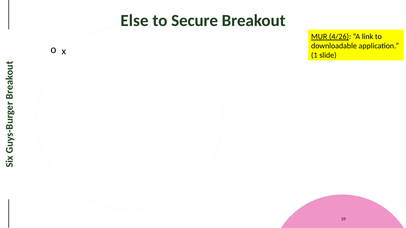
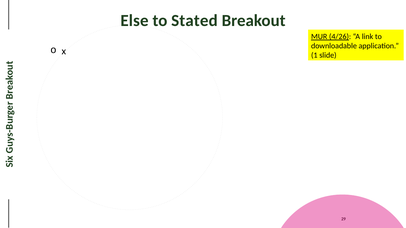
Secure: Secure -> Stated (194, 21)
